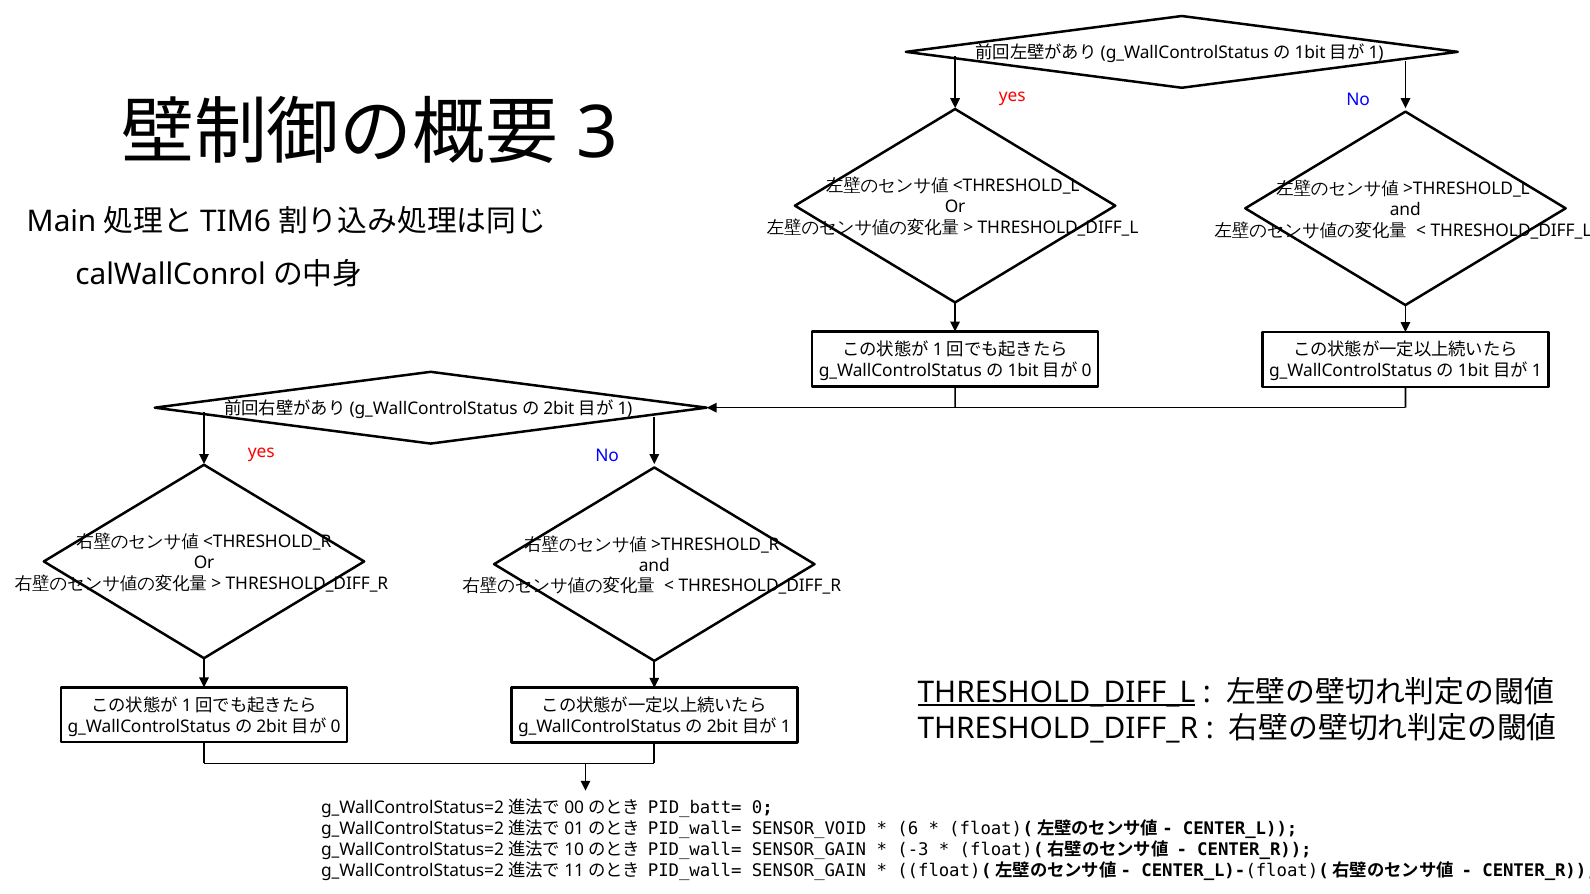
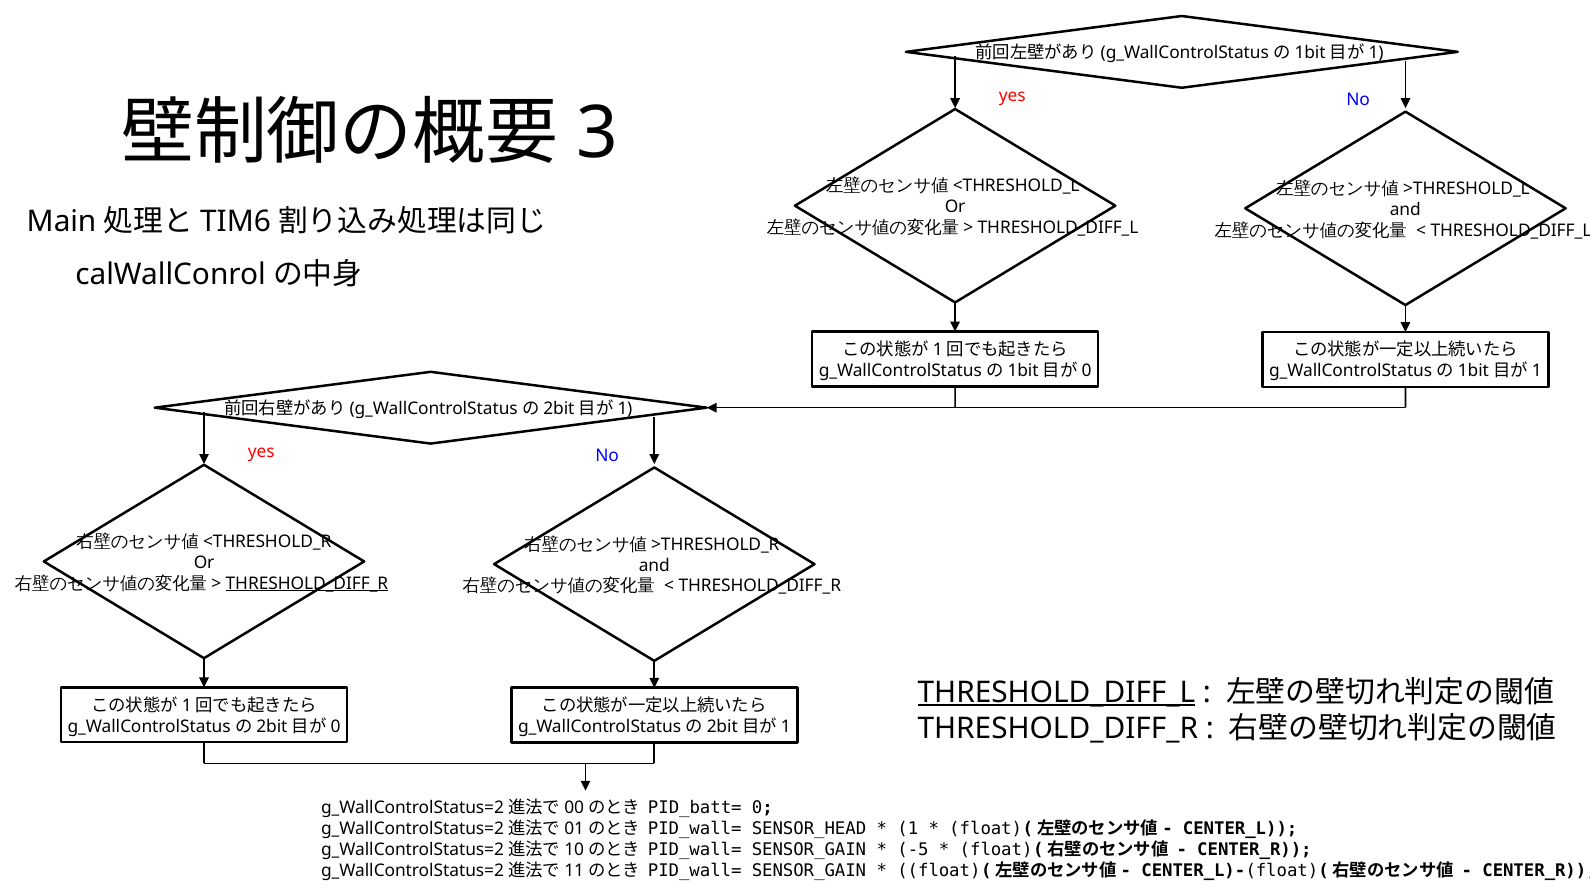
THRESHOLD_DIFF_R underline: none -> present (307, 584)
SENSOR_VOID: SENSOR_VOID -> SENSOR_HEAD (809, 829)
6: 6 -> 1 (908, 829)
-3: -3 -> -5 (913, 850)
